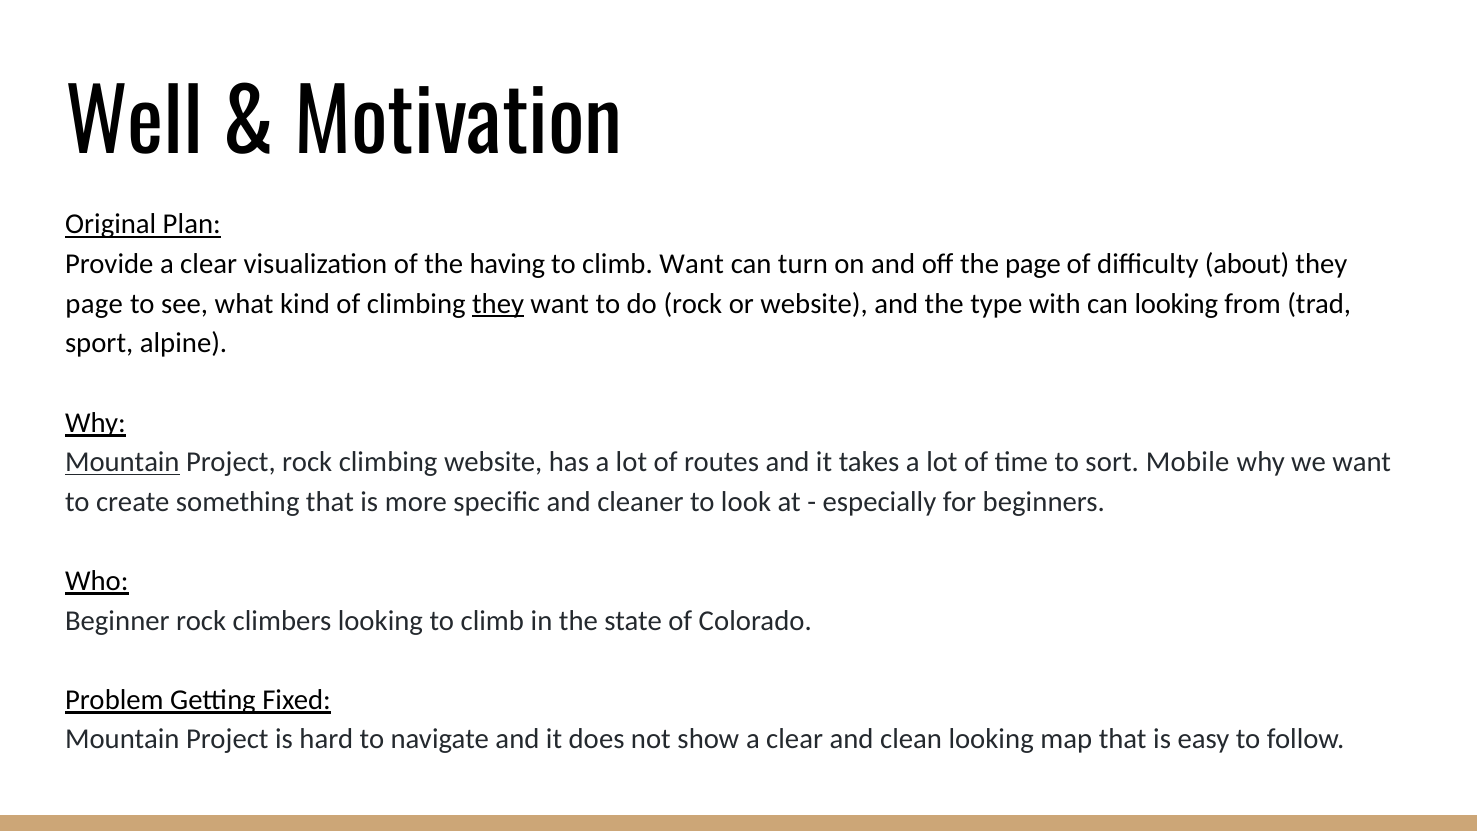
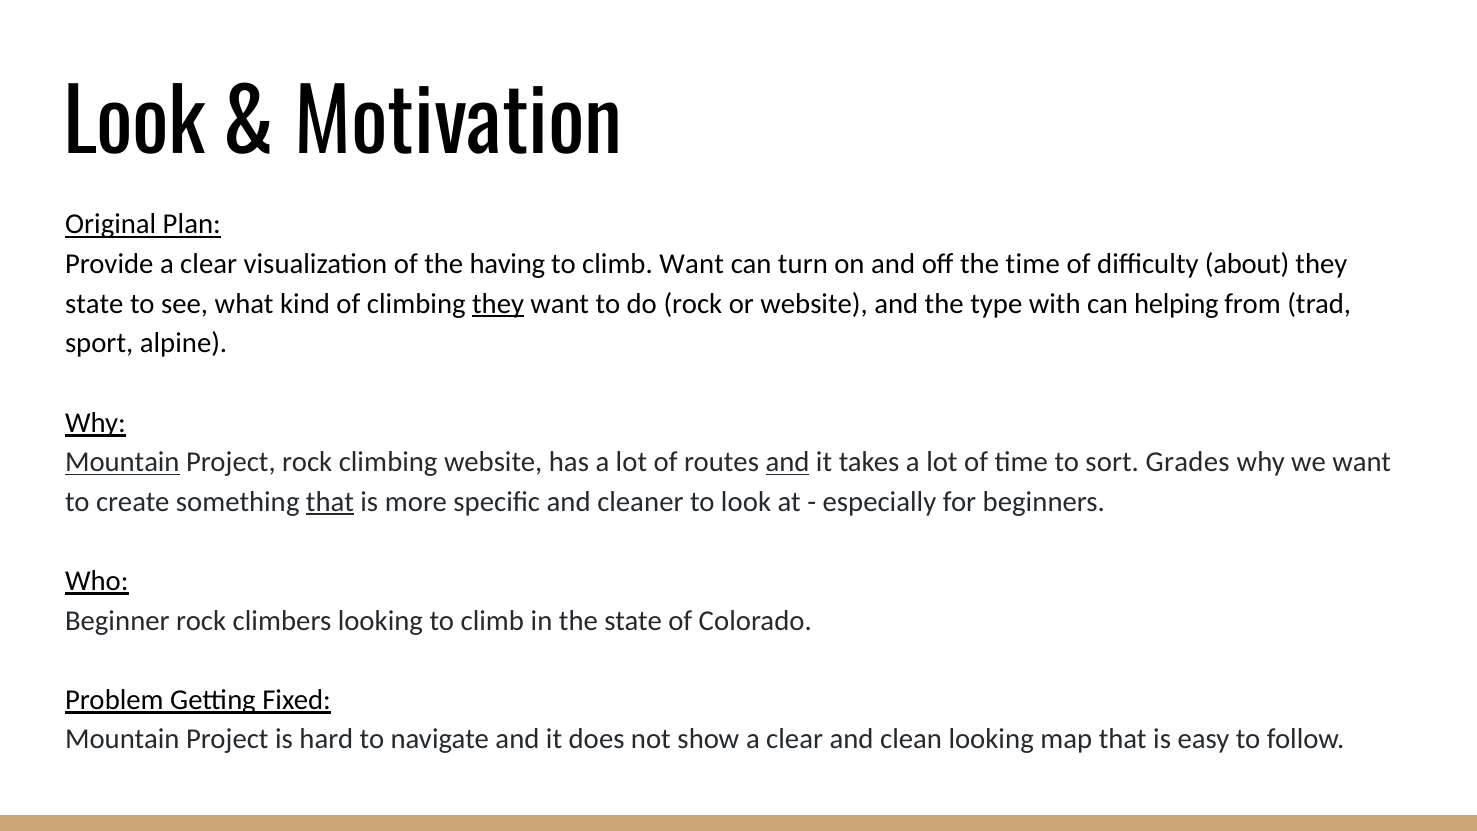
Well: Well -> Look (134, 125)
the page: page -> time (1033, 264)
page: page -> state (94, 304)
can looking: looking -> helping (1176, 304)
and underline: none -> present (788, 462)
Mobile: Mobile -> Grades (1188, 462)
that underline: none -> present (330, 502)
